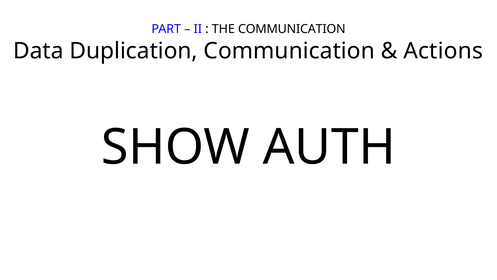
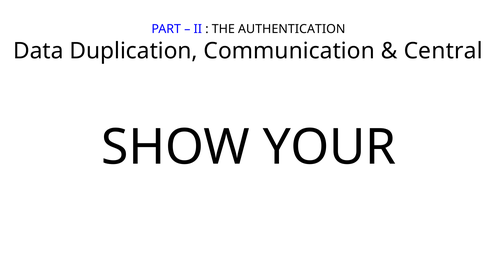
THE COMMUNICATION: COMMUNICATION -> AUTHENTICATION (292, 29)
Actions: Actions -> Central (443, 51)
AUTH: AUTH -> YOUR (329, 147)
